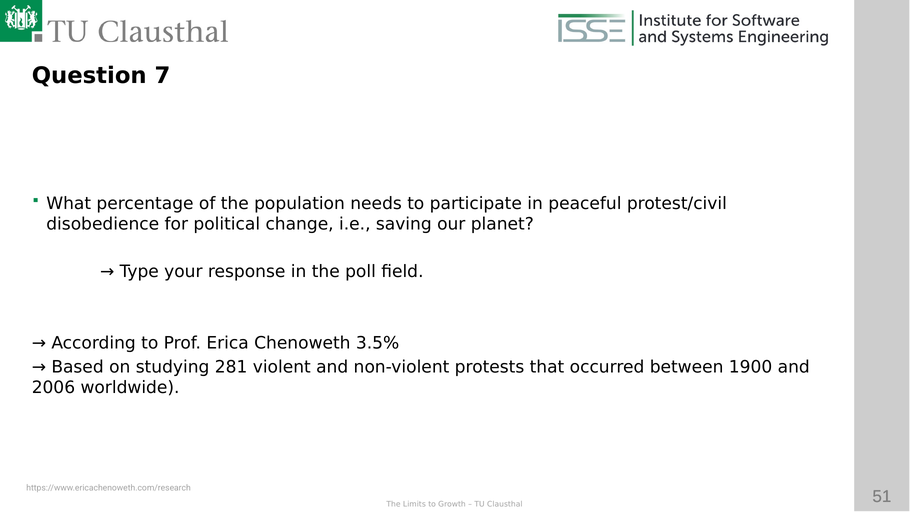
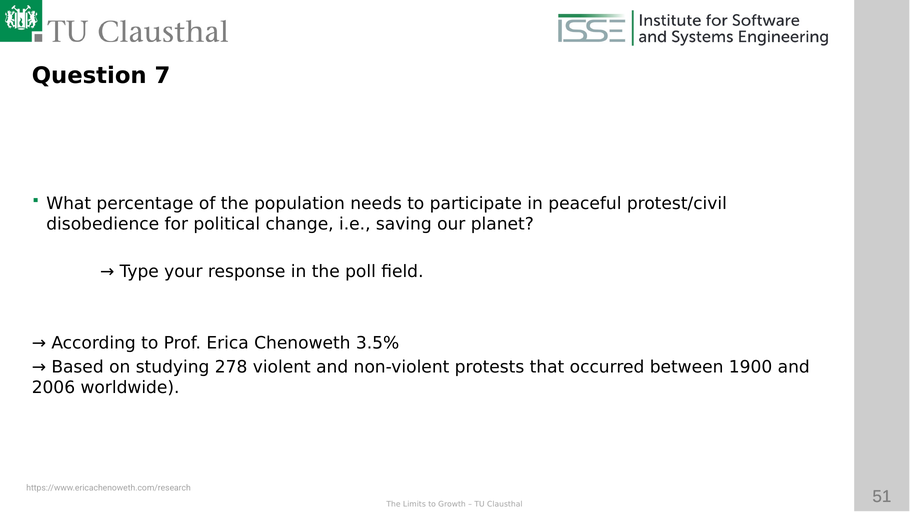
281: 281 -> 278 (231, 367)
